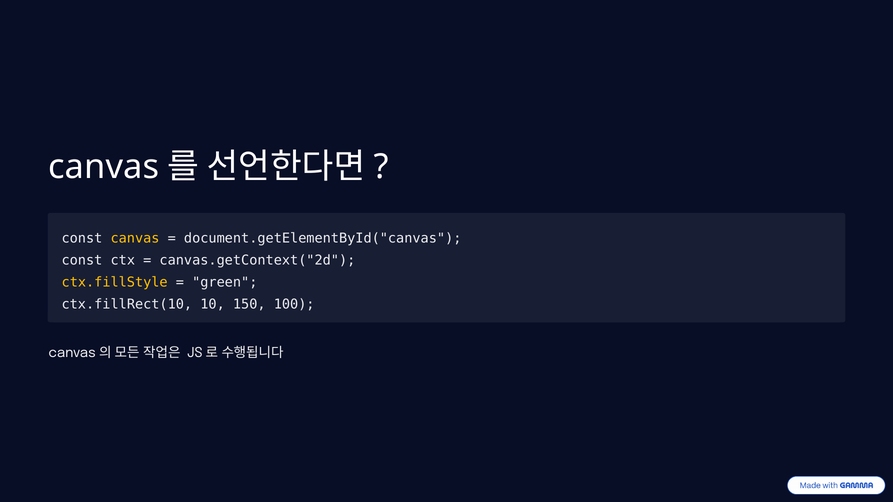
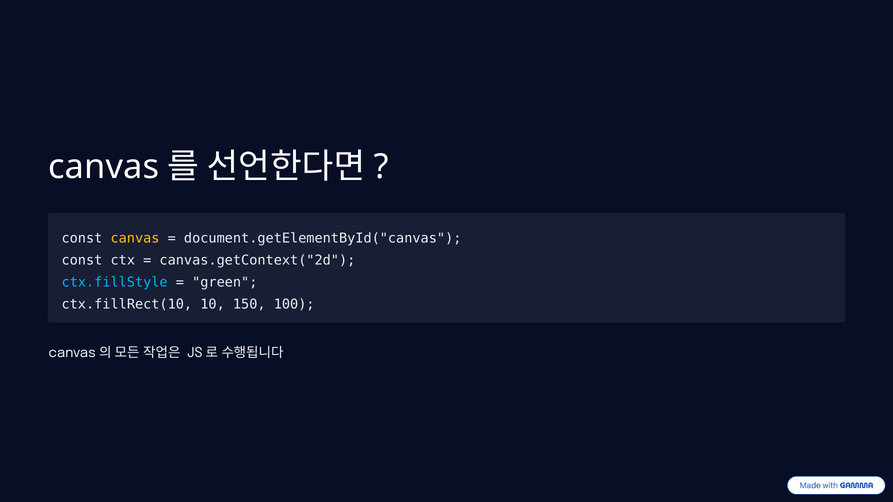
ctx.fillStyle colour: yellow -> light blue (115, 283)
